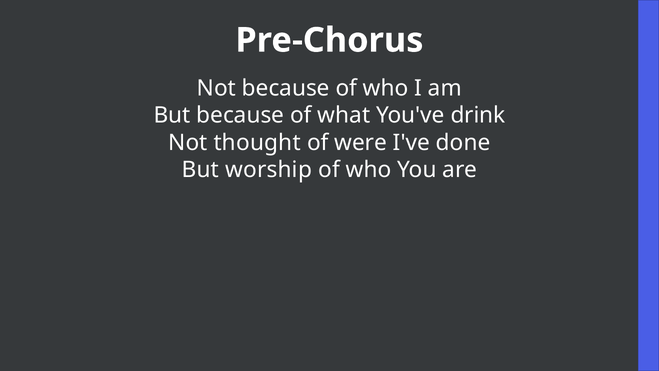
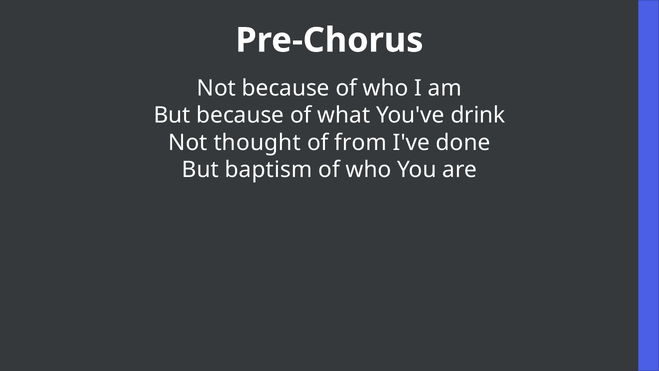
were: were -> from (361, 142)
worship: worship -> baptism (269, 170)
